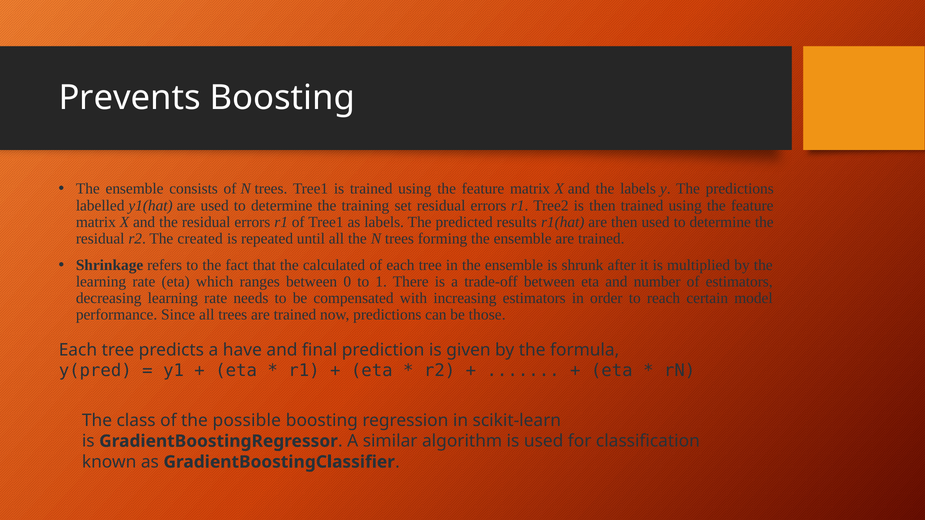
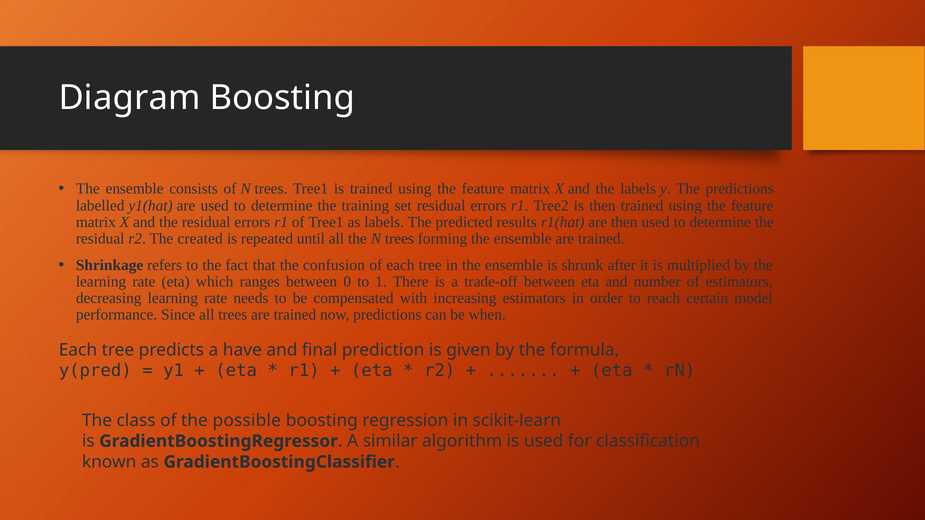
Prevents: Prevents -> Diagram (130, 98)
calculated: calculated -> confusion (334, 265)
those: those -> when (487, 315)
